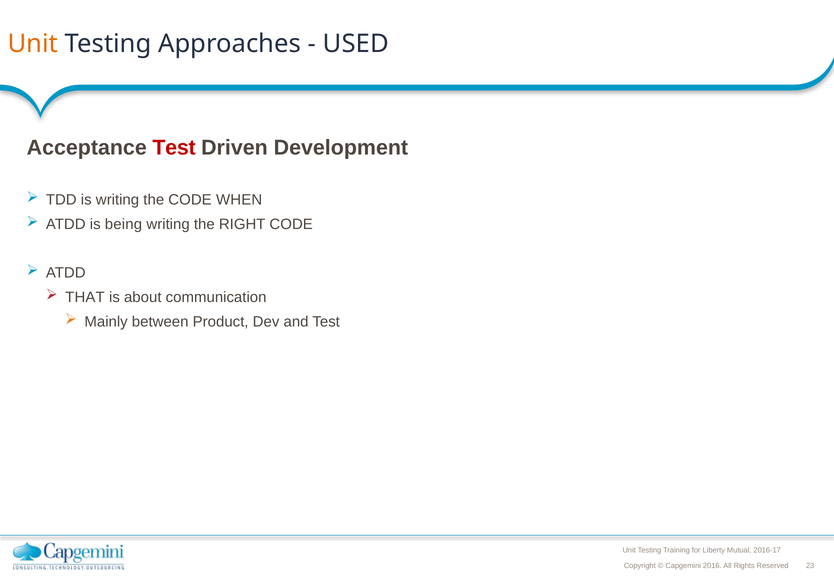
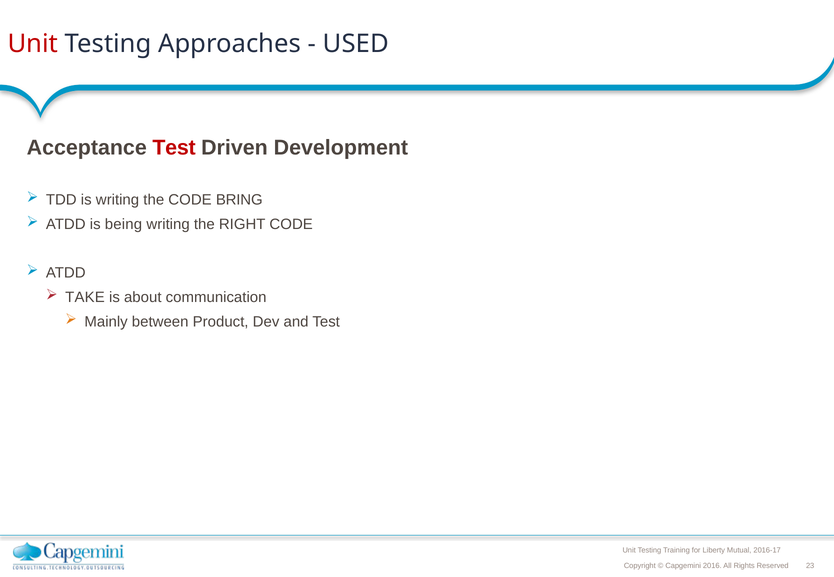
Unit colour: orange -> red (33, 44)
WHEN: WHEN -> BRING (239, 200)
THAT: THAT -> TAKE (85, 297)
